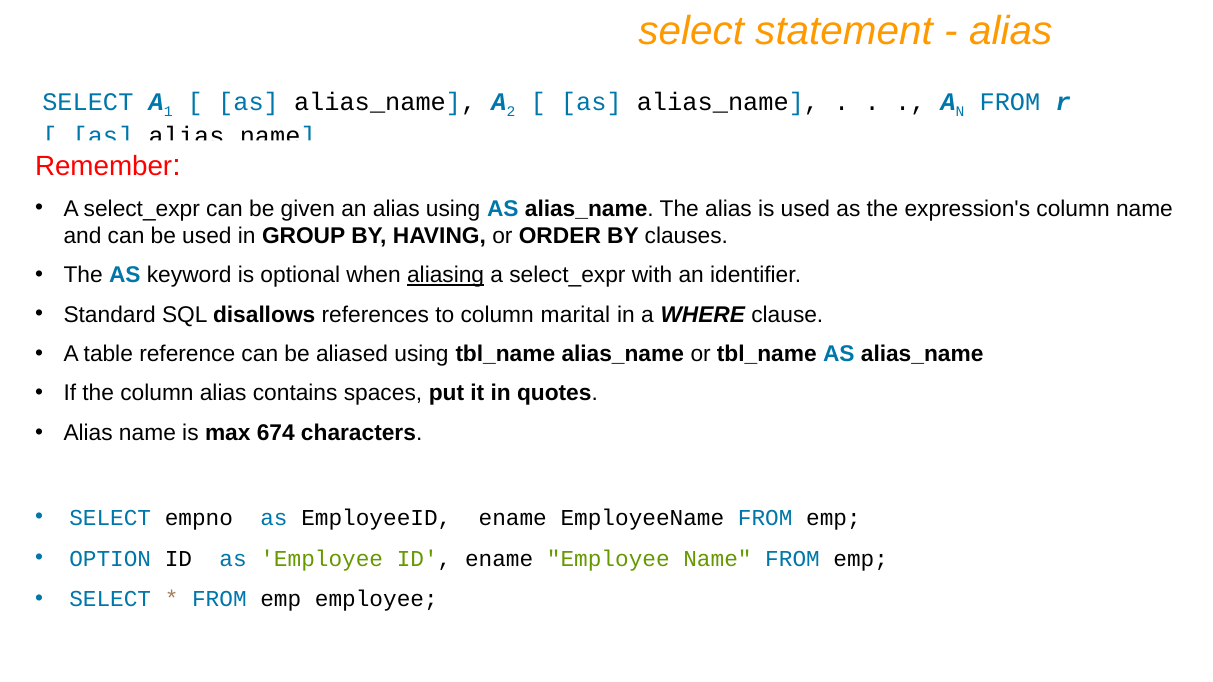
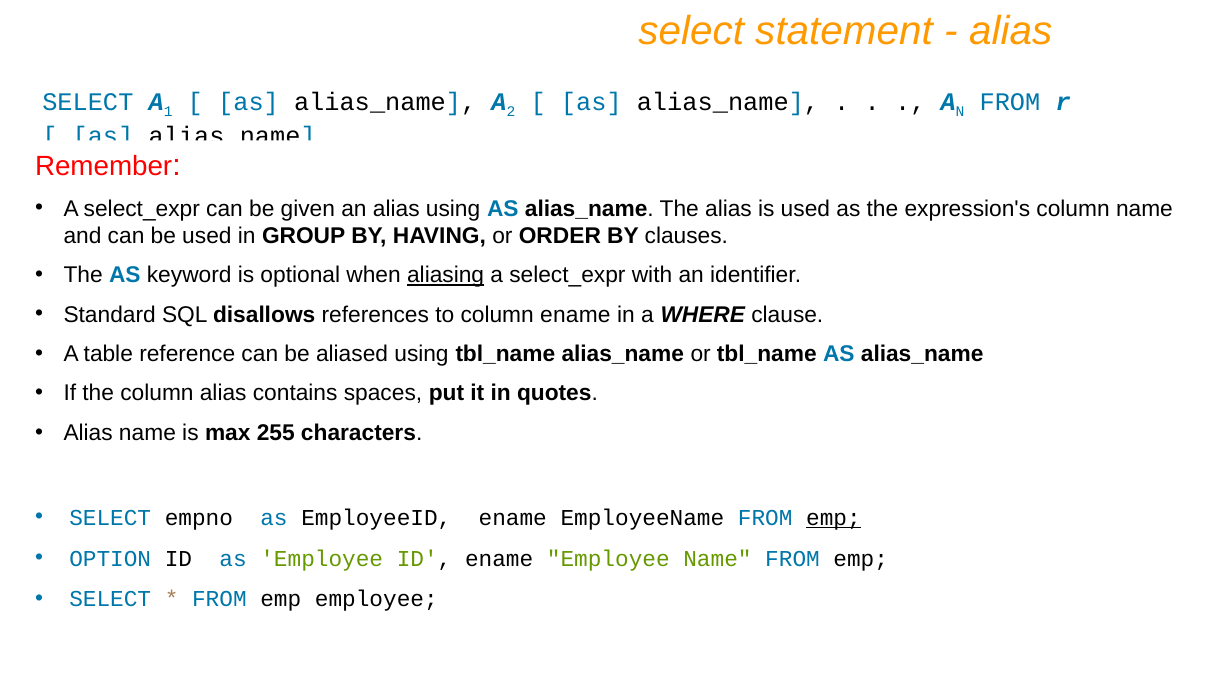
column marital: marital -> ename (575, 315)
674: 674 -> 255 (276, 433)
emp underline: none -> present (833, 518)
